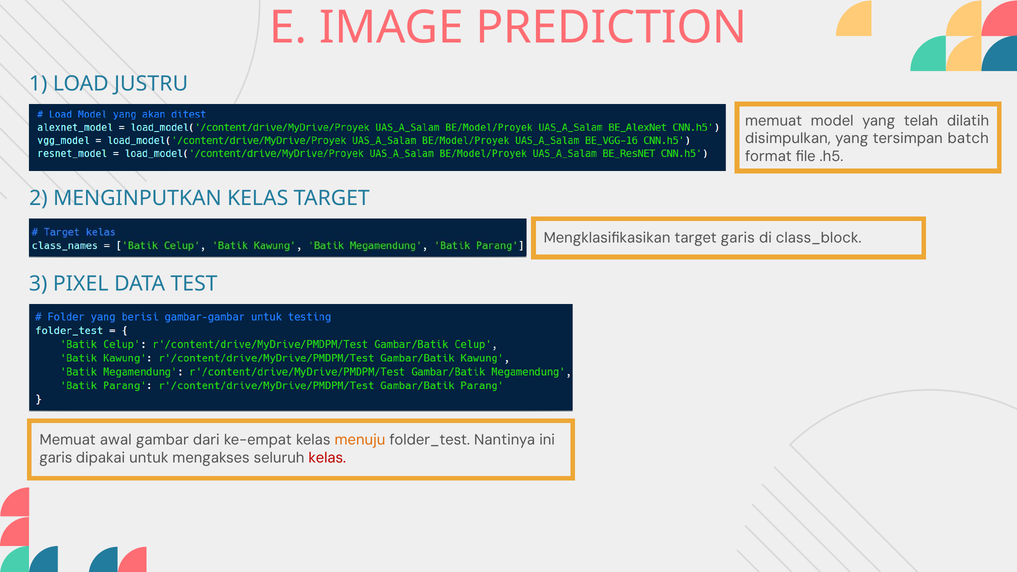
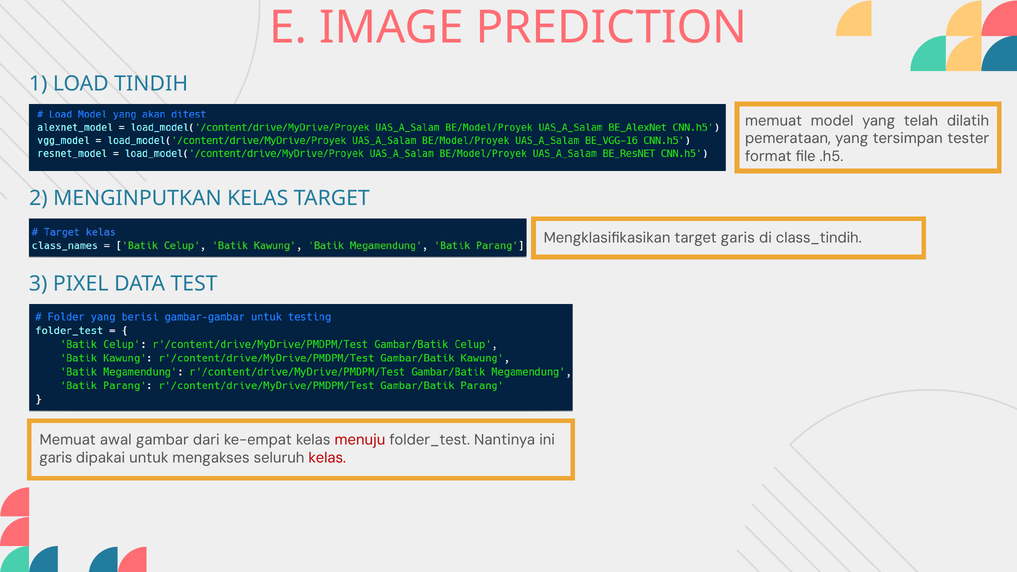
JUSTRU: JUSTRU -> TINDIH (151, 84)
disimpulkan: disimpulkan -> pemerataan (788, 138)
batch: batch -> tester (968, 138)
class_block: class_block -> class_tindih (819, 238)
menuju colour: orange -> red (360, 440)
